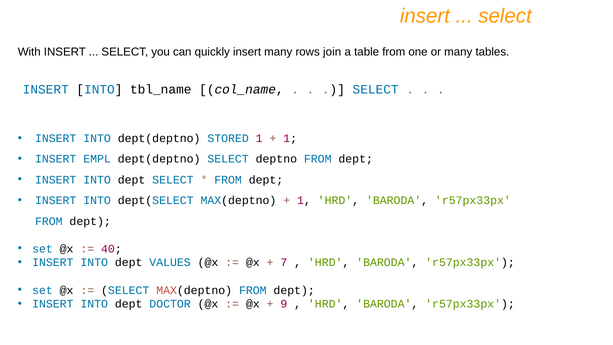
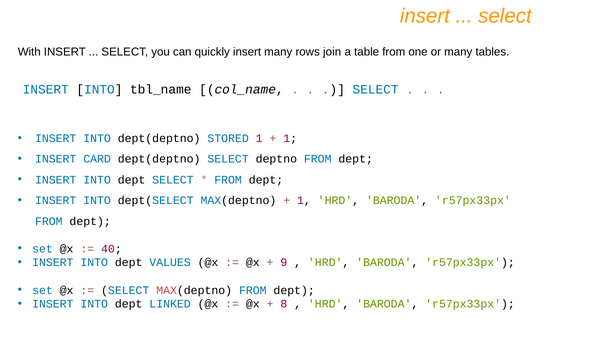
EMPL: EMPL -> CARD (97, 159)
7: 7 -> 9 (284, 262)
DOCTOR: DOCTOR -> LINKED (170, 304)
9: 9 -> 8 (284, 304)
